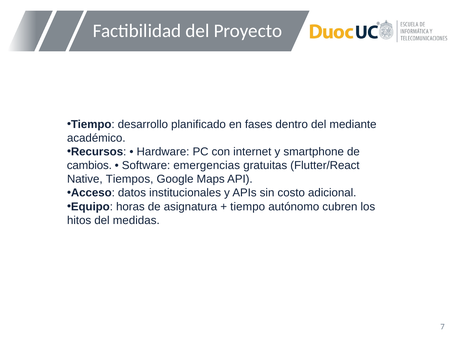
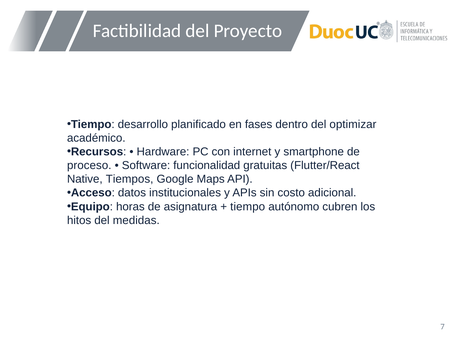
mediante: mediante -> optimizar (353, 124)
cambios: cambios -> proceso (89, 166)
emergencias: emergencias -> funcionalidad (207, 166)
